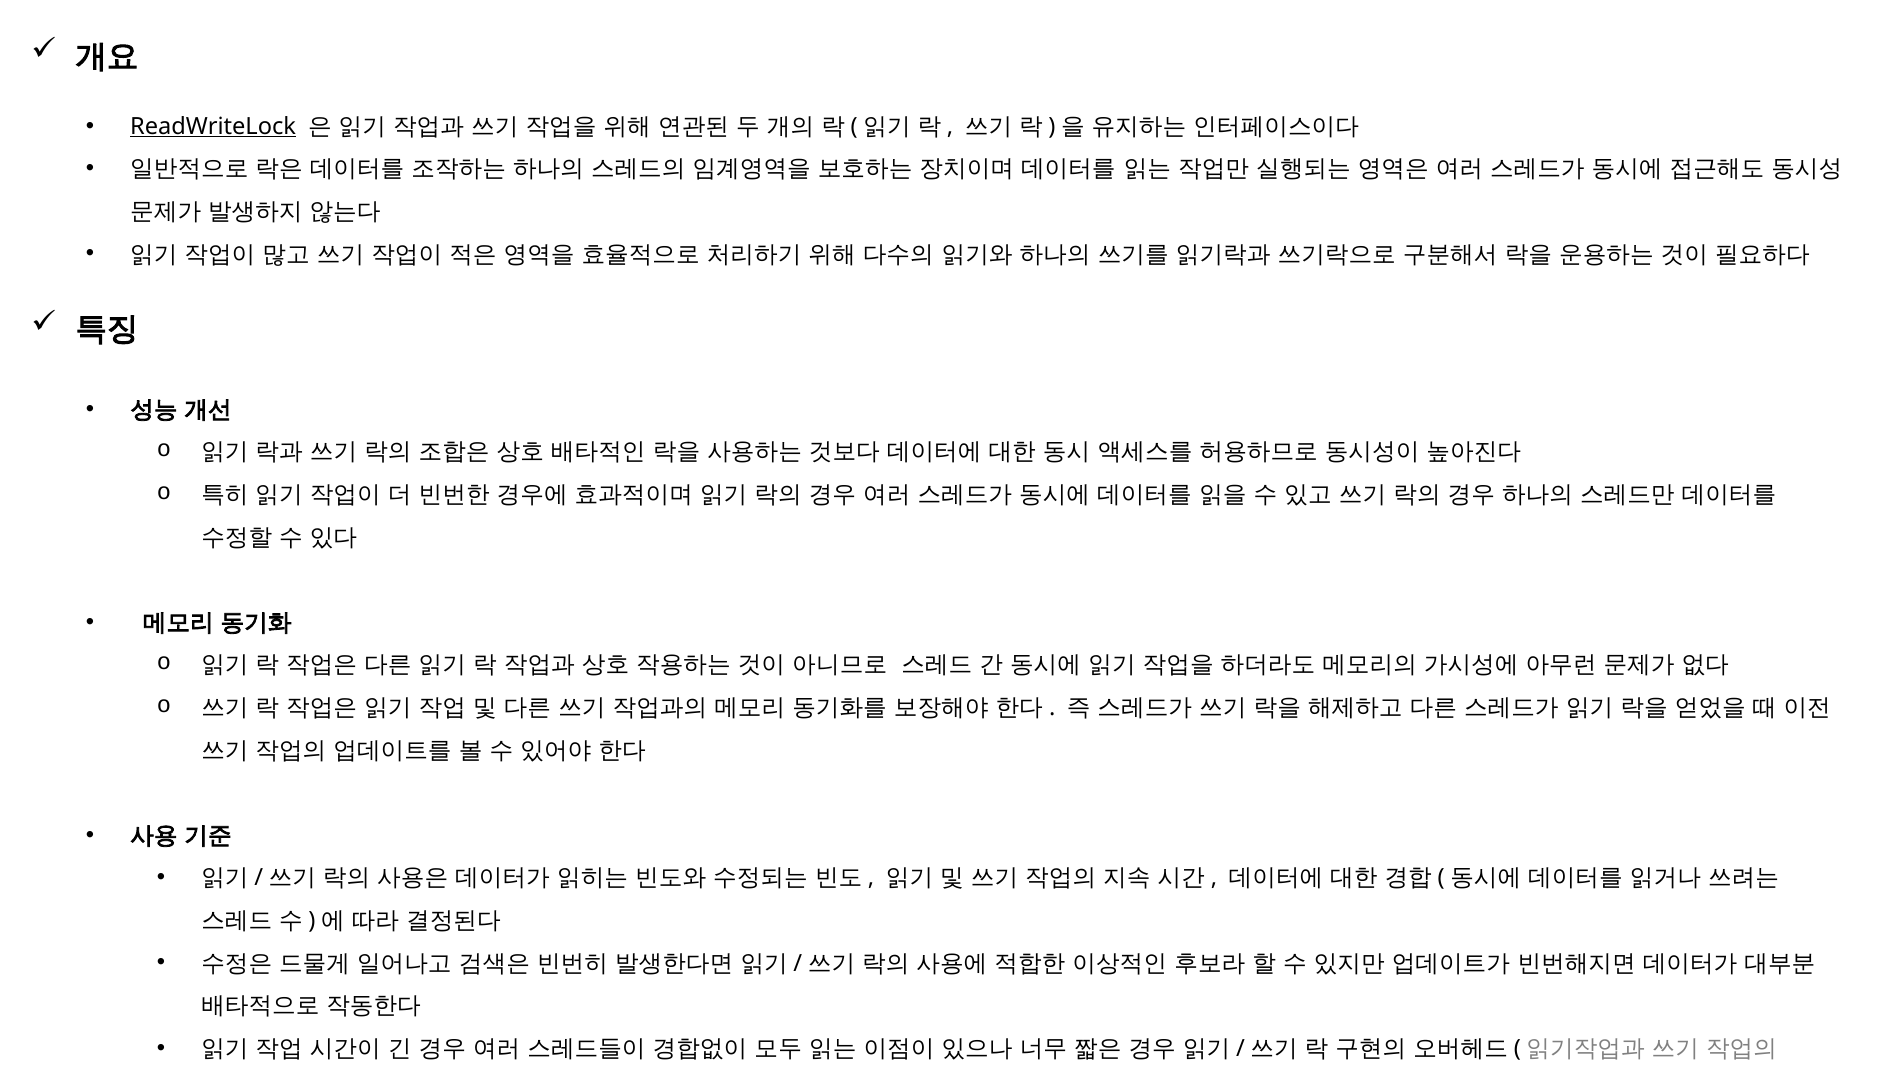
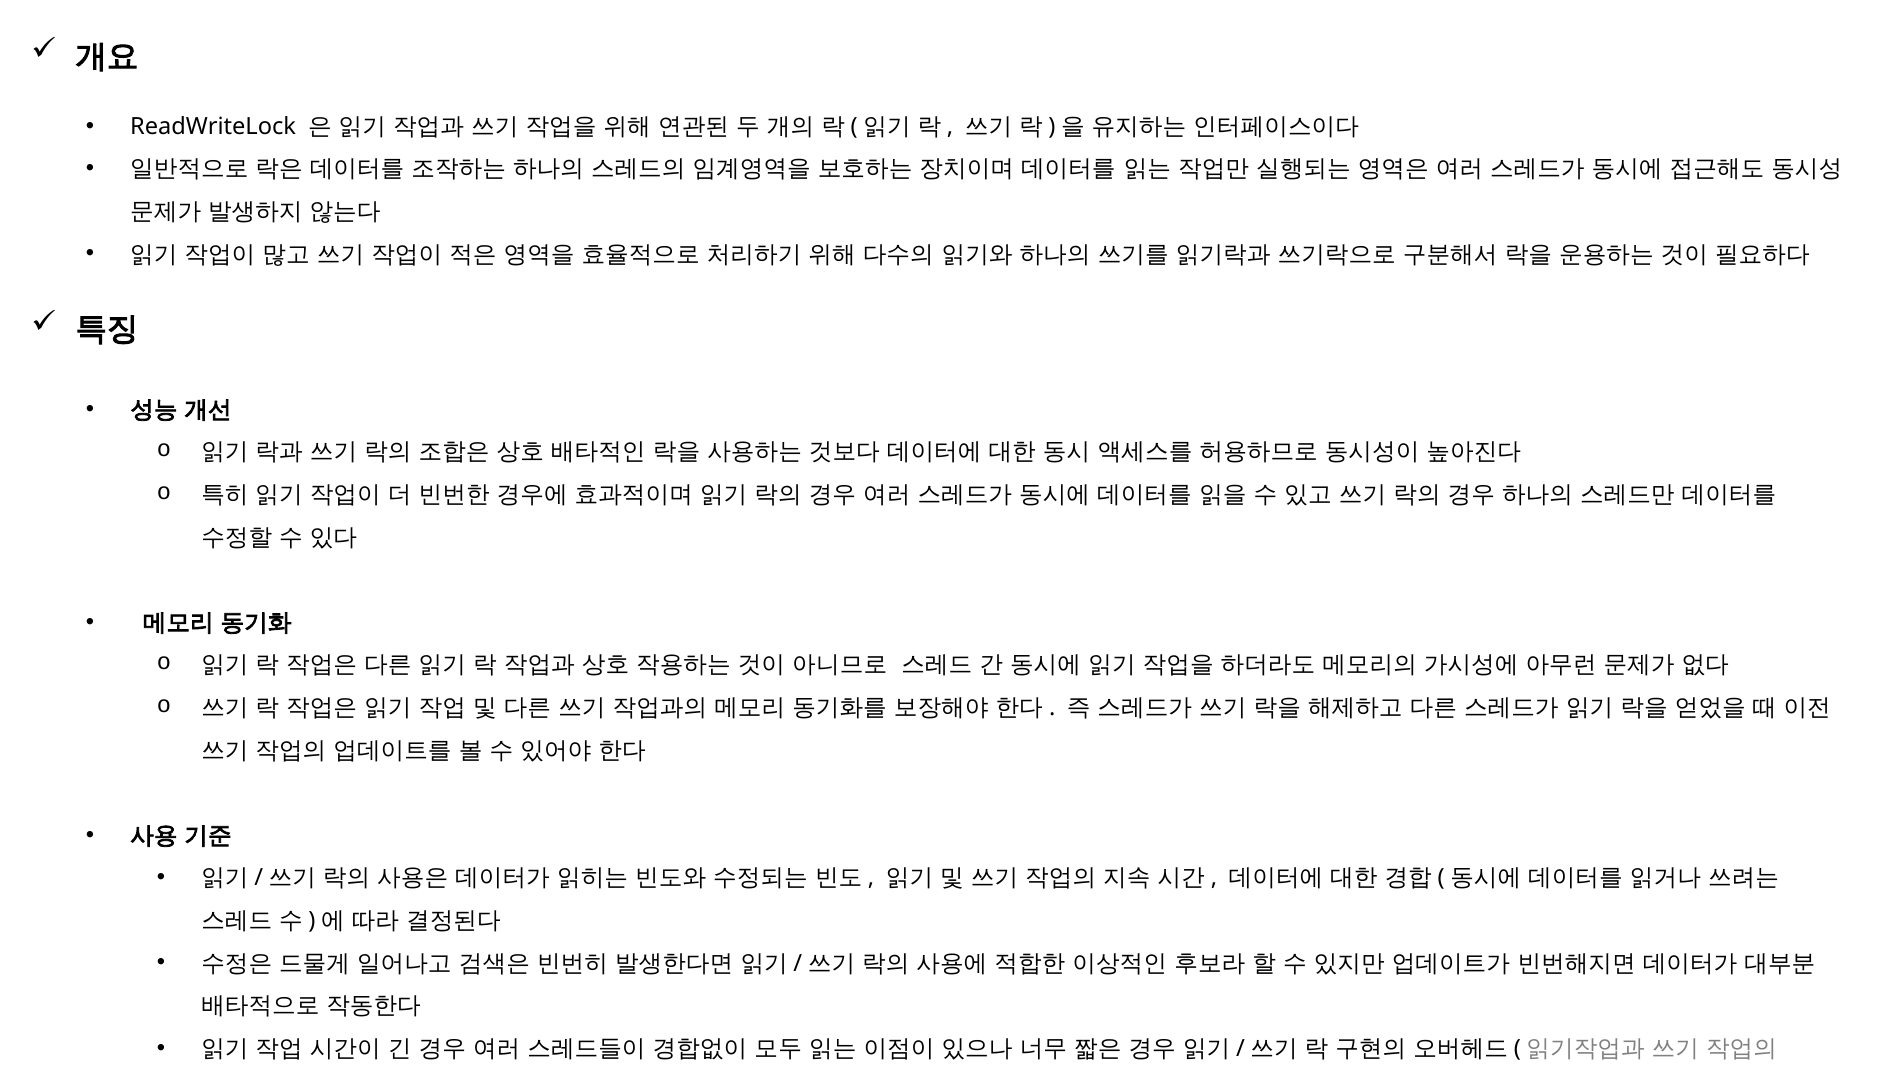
ReadWriteLock underline: present -> none (213, 127)
